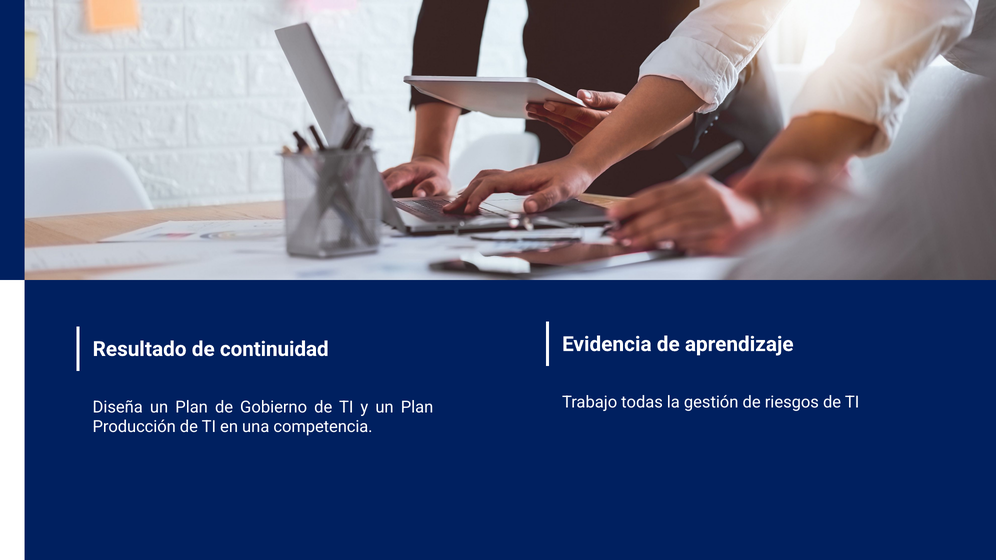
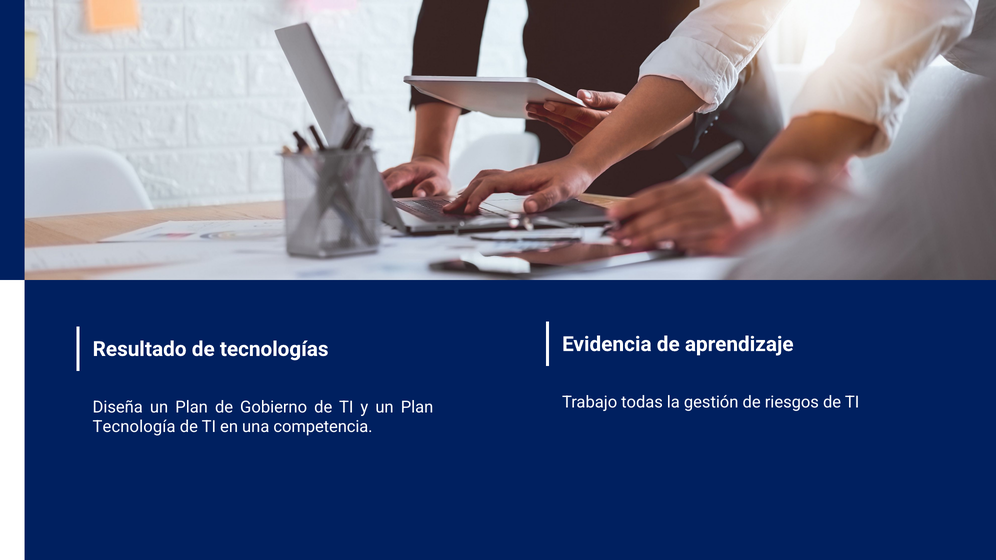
continuidad: continuidad -> tecnologías (274, 349)
Producción: Producción -> Tecnología (134, 427)
